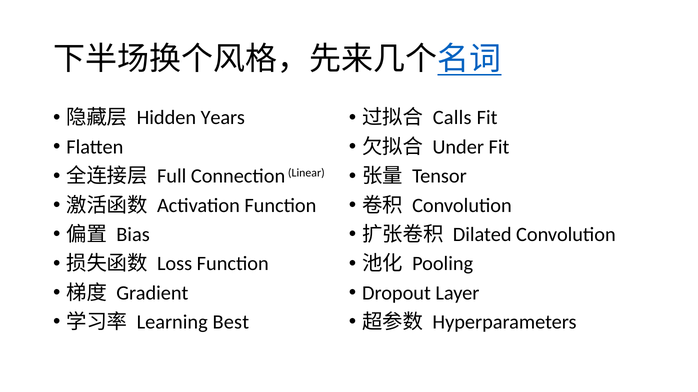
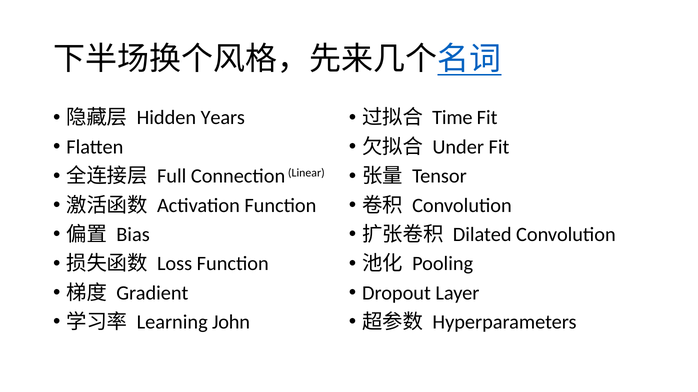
Calls: Calls -> Time (452, 118)
Best: Best -> John (231, 323)
